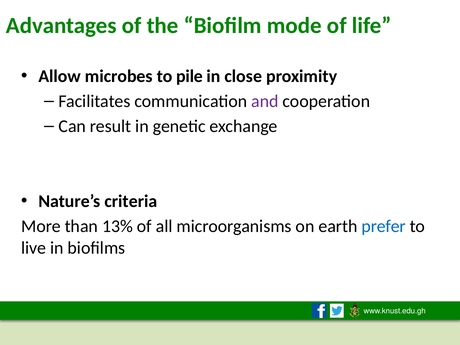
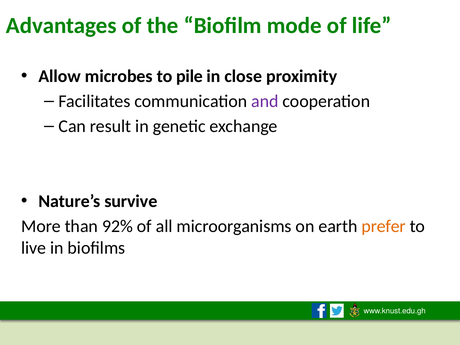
criteria: criteria -> survive (131, 201)
13%: 13% -> 92% (117, 226)
prefer colour: blue -> orange (384, 226)
